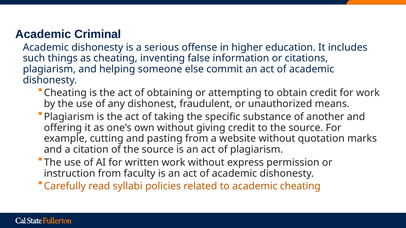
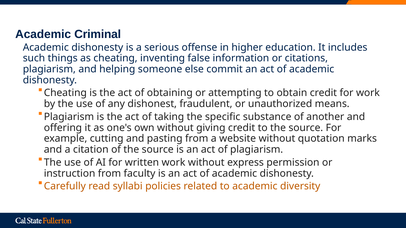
academic cheating: cheating -> diversity (300, 186)
